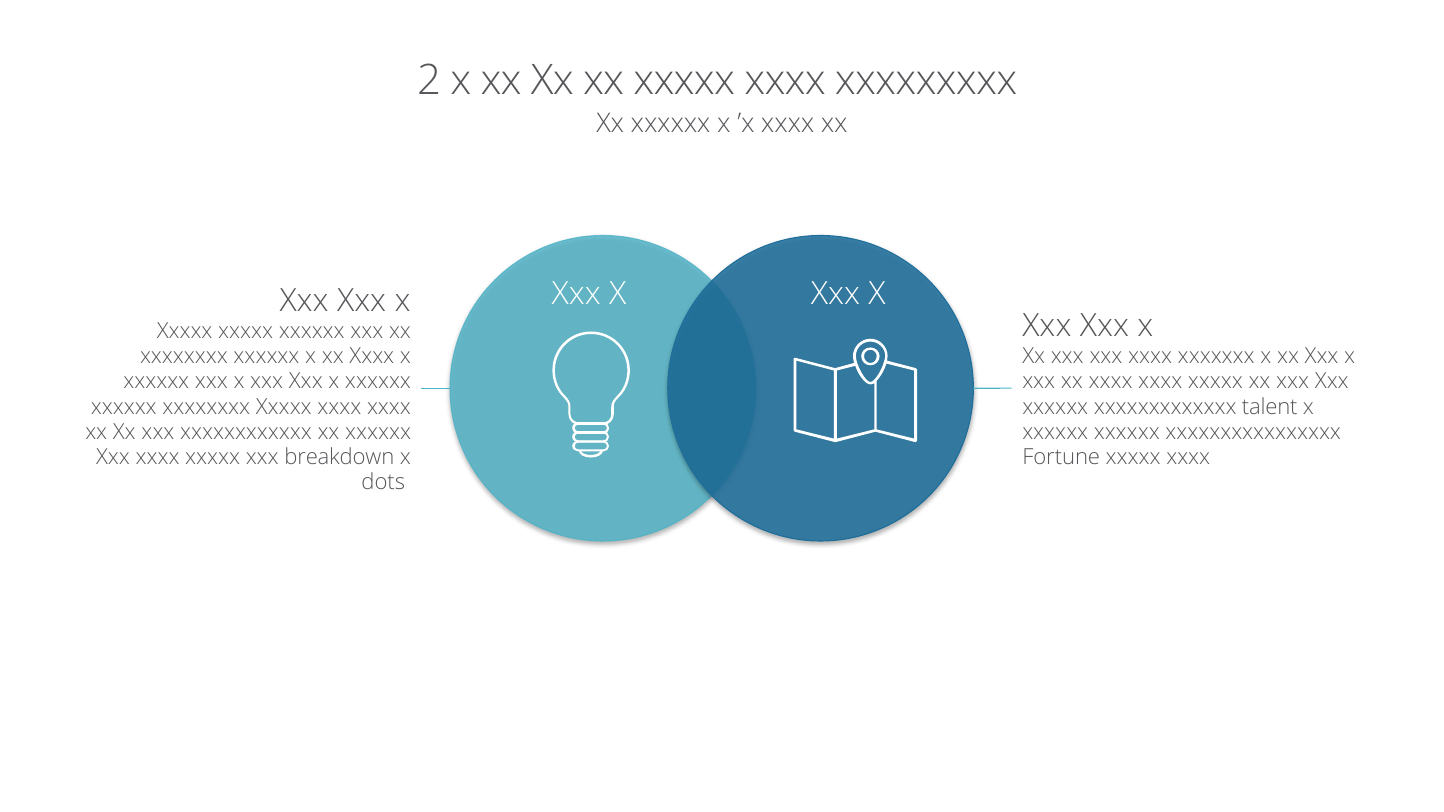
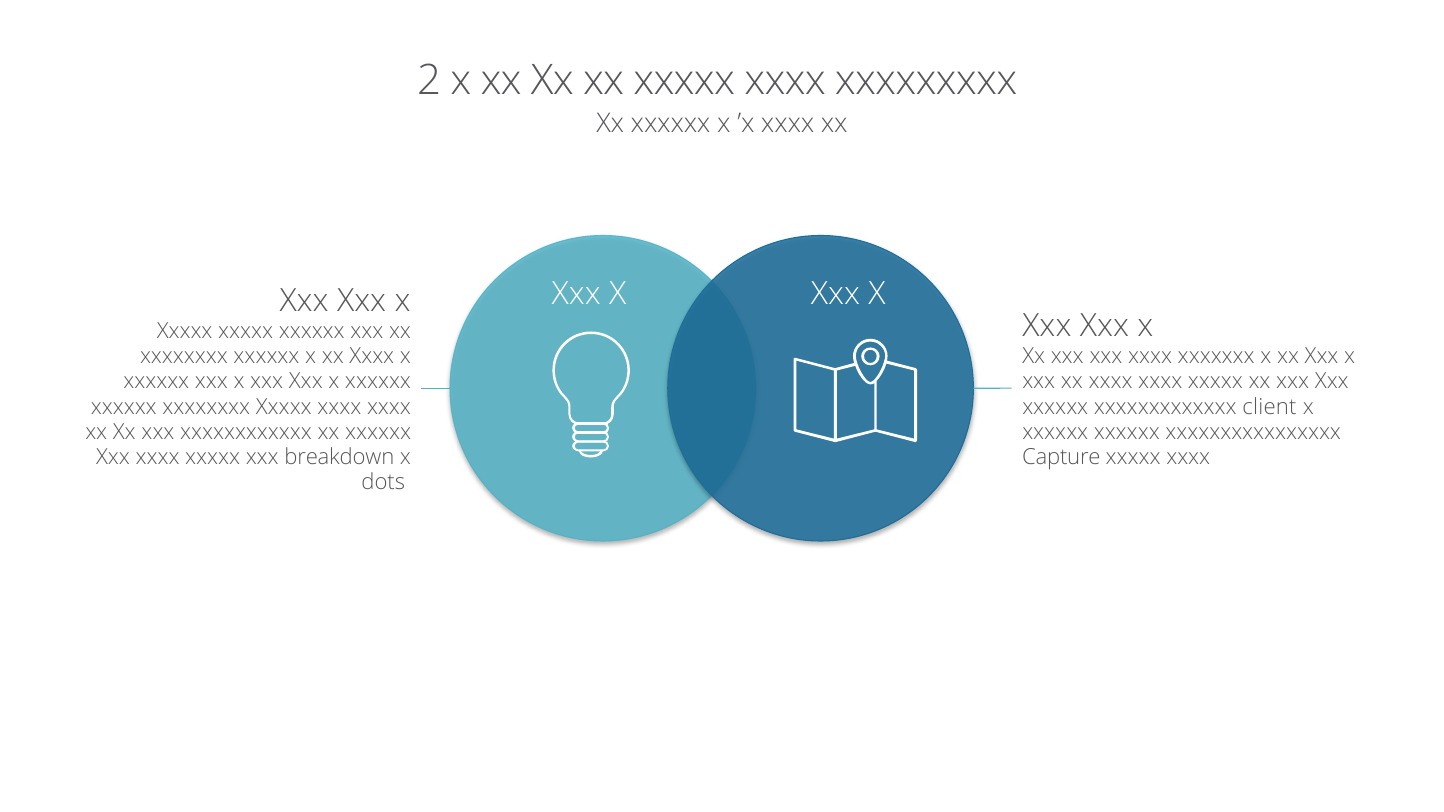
talent: talent -> client (1270, 407)
Fortune: Fortune -> Capture (1061, 457)
